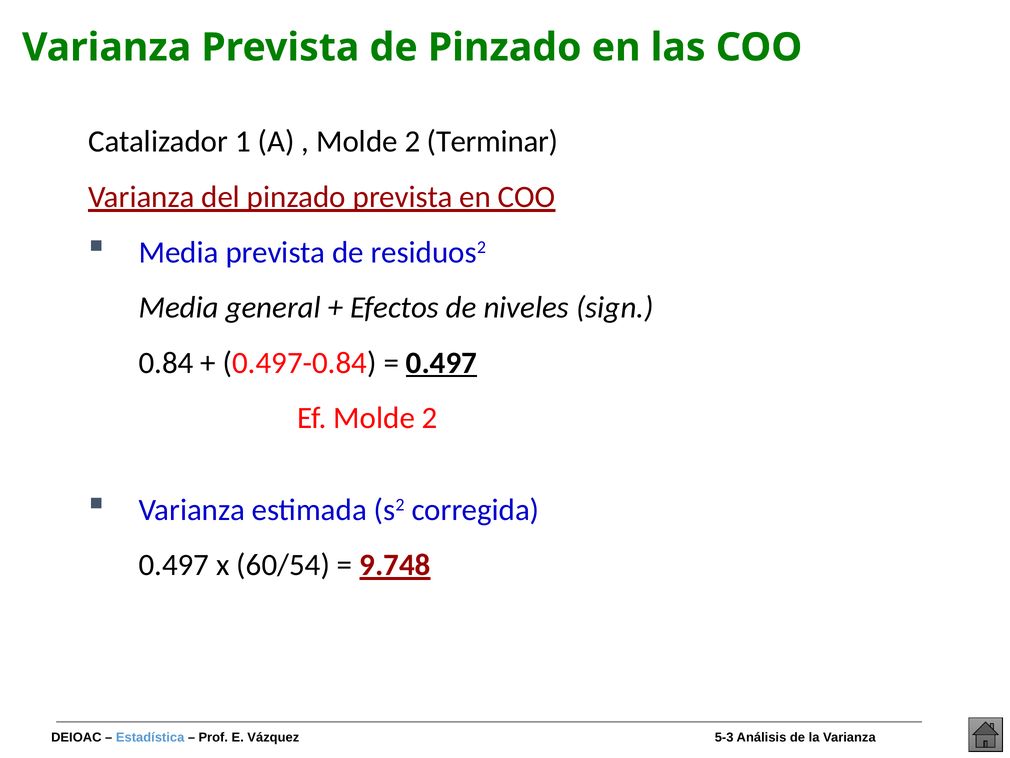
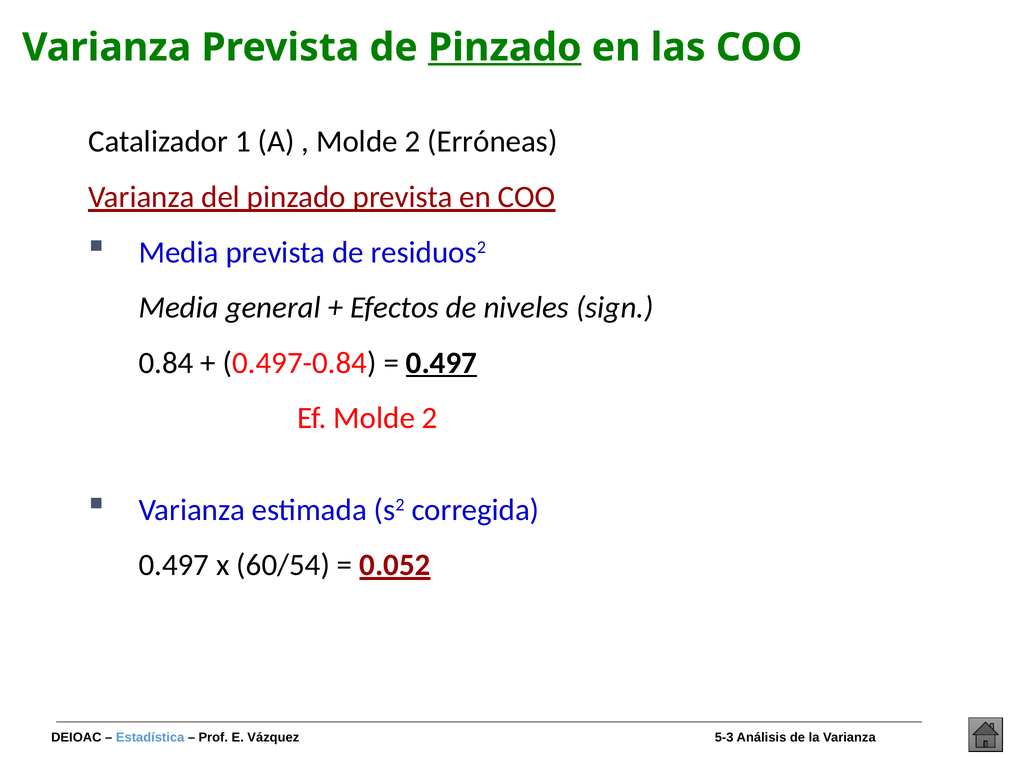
Pinzado underline: none -> present (505, 47)
Terminar: Terminar -> Erróneas (492, 142)
9.748: 9.748 -> 0.052 (395, 565)
